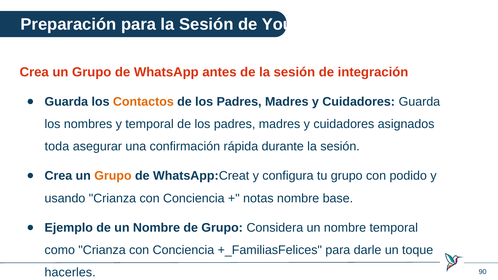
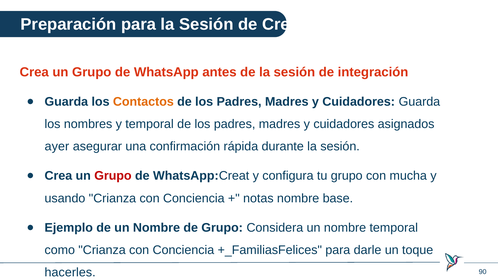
de Your: Your -> Crea (281, 24)
toda: toda -> ayer (57, 147)
Grupo colour: orange -> red (113, 176)
podido: podido -> mucha (408, 176)
